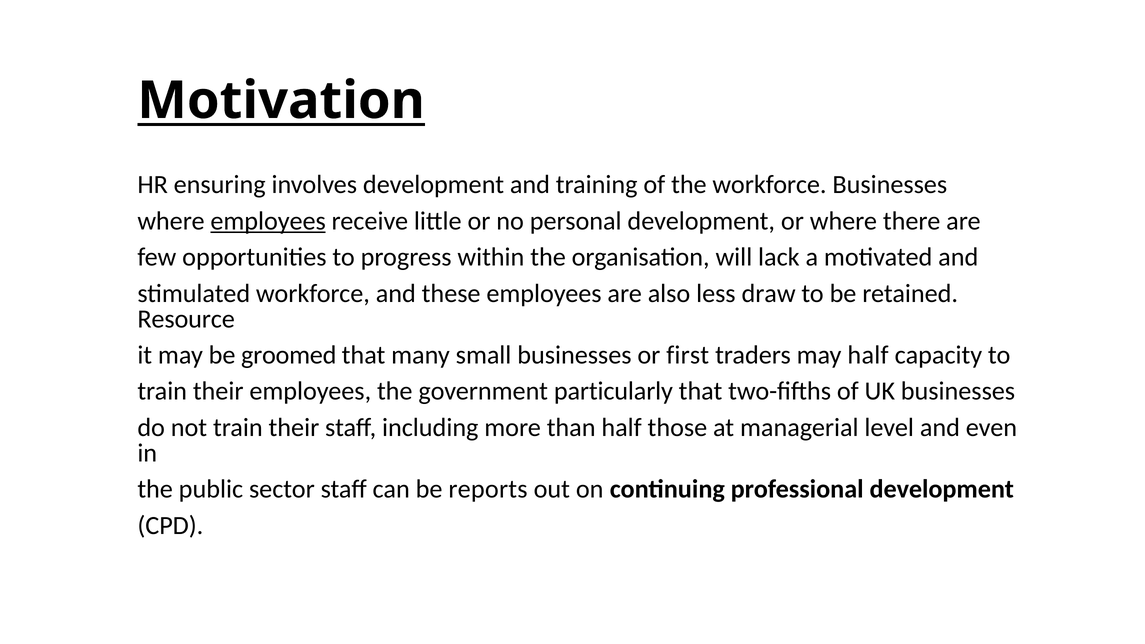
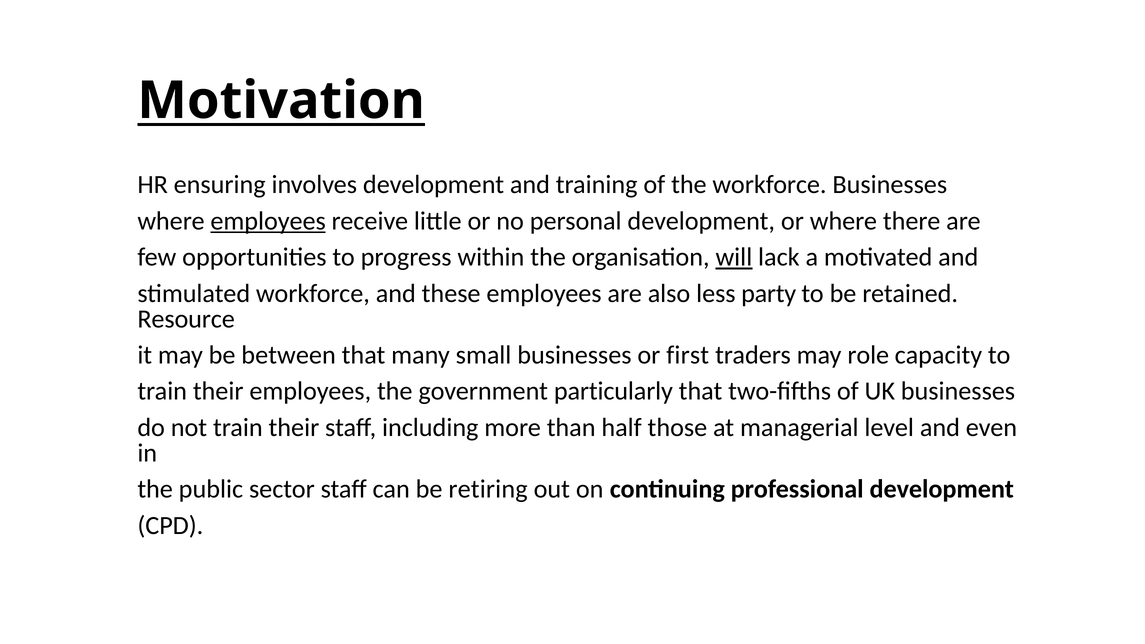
will underline: none -> present (734, 257)
draw: draw -> party (769, 293)
groomed: groomed -> between (289, 355)
may half: half -> role (868, 355)
reports: reports -> retiring (488, 489)
